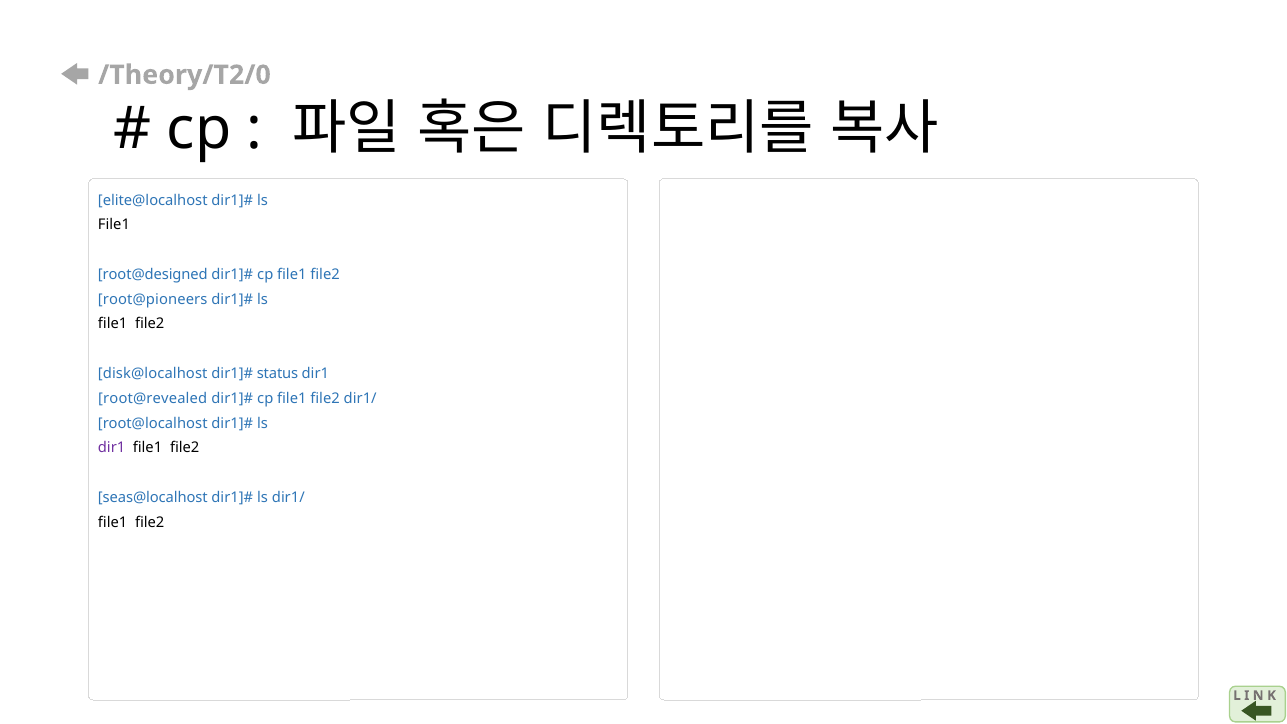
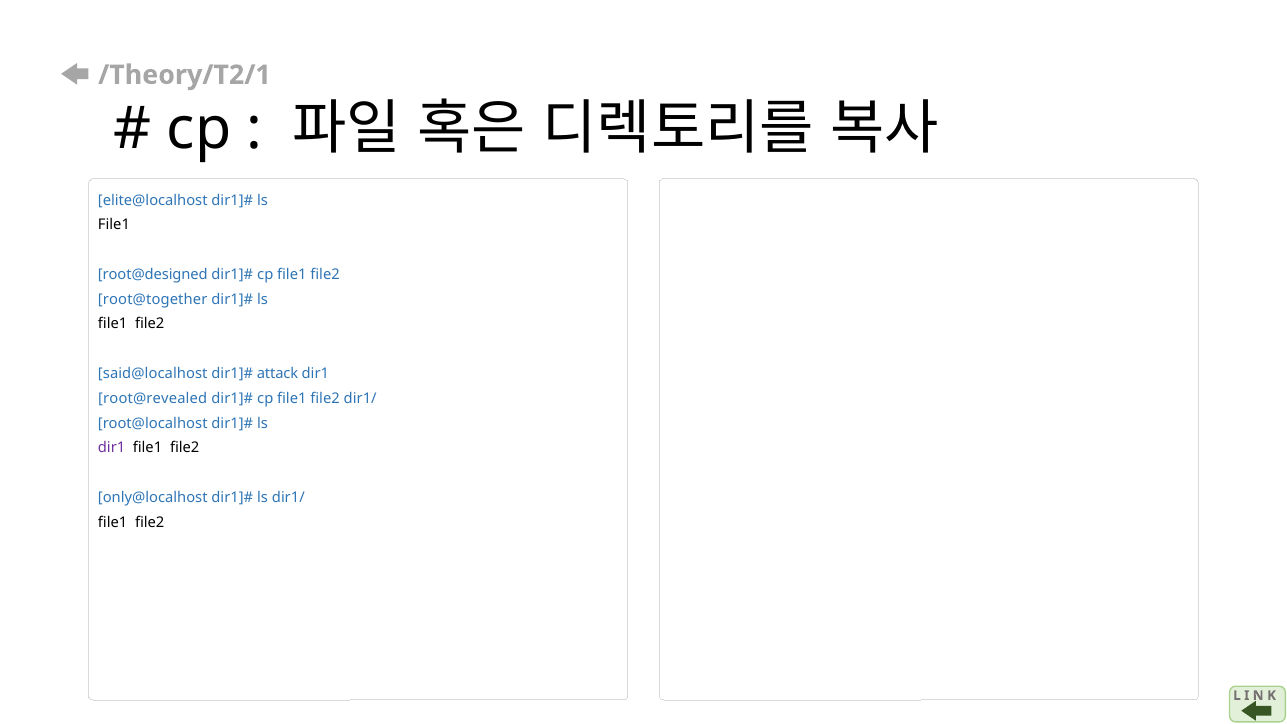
/Theory/T2/0: /Theory/T2/0 -> /Theory/T2/1 (184, 75)
root@pioneers: root@pioneers -> root@together (153, 299)
disk@localhost: disk@localhost -> said@localhost (153, 374)
status: status -> attack (278, 374)
seas@localhost: seas@localhost -> only@localhost (153, 497)
